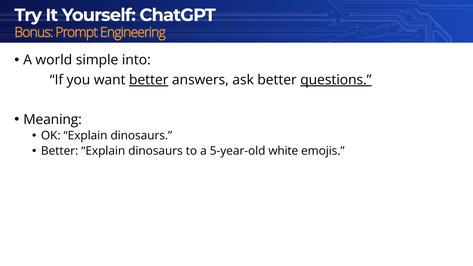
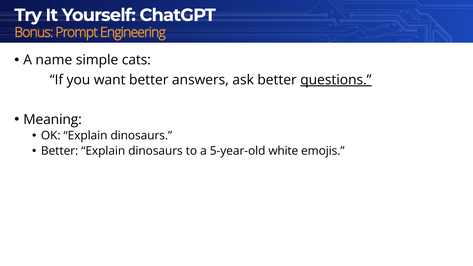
world: world -> name (54, 60)
into: into -> cats (136, 60)
better underline: present -> none (149, 80)
